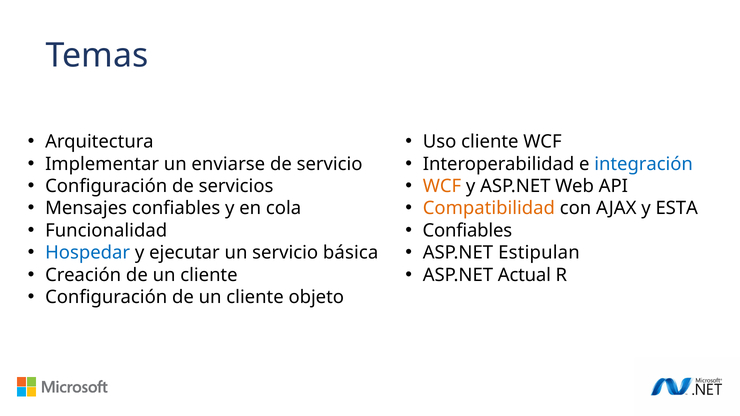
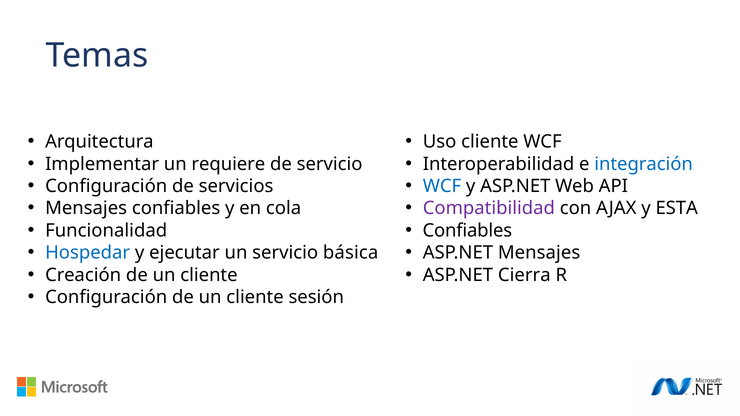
enviarse: enviarse -> requiere (228, 164)
WCF colour: orange -> blue (442, 186)
Compatibilidad colour: orange -> purple (489, 209)
ASP.NET Estipulan: Estipulan -> Mensajes (539, 253)
Actual: Actual -> Cierra (524, 275)
objeto: objeto -> sesión (316, 297)
